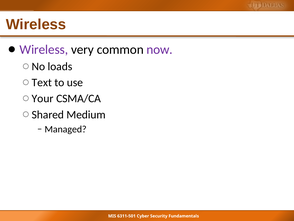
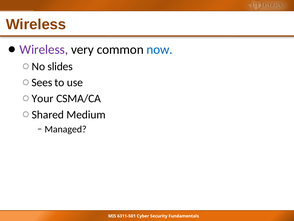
now colour: purple -> blue (160, 49)
loads: loads -> slides (60, 66)
Text: Text -> Sees (42, 82)
